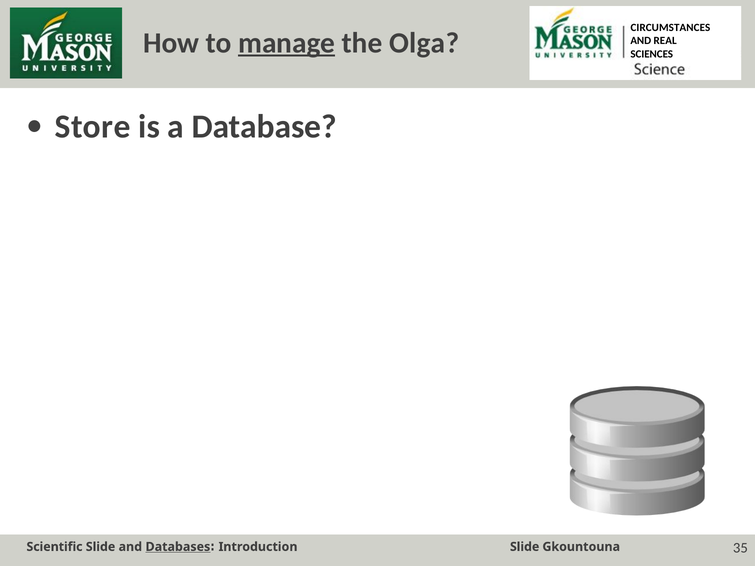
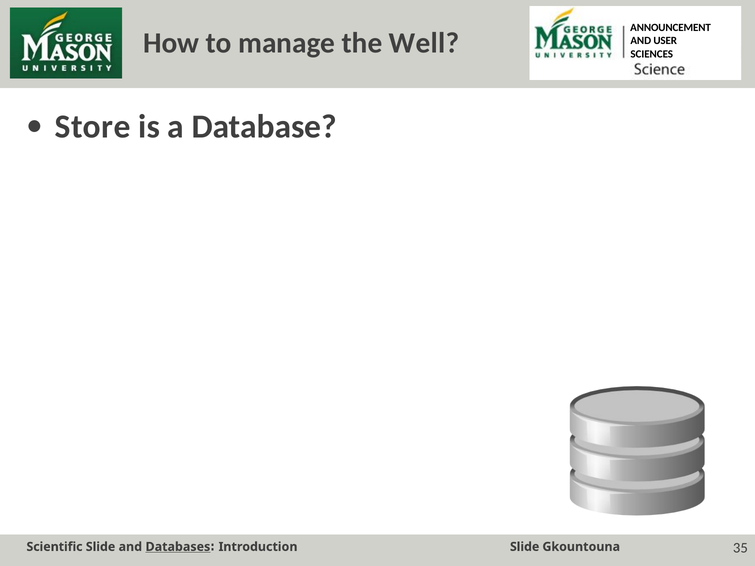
CIRCUMSTANCES: CIRCUMSTANCES -> ANNOUNCEMENT (671, 28)
manage underline: present -> none (287, 43)
Olga: Olga -> Well (424, 43)
REAL: REAL -> USER (665, 41)
